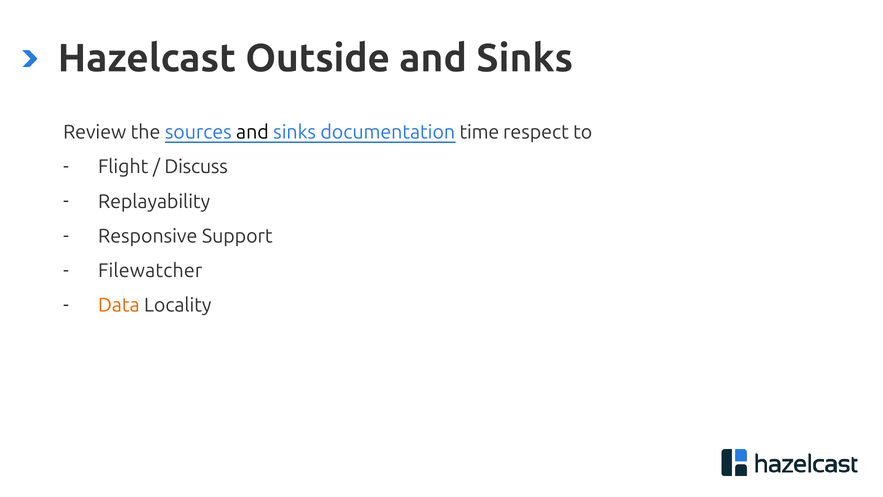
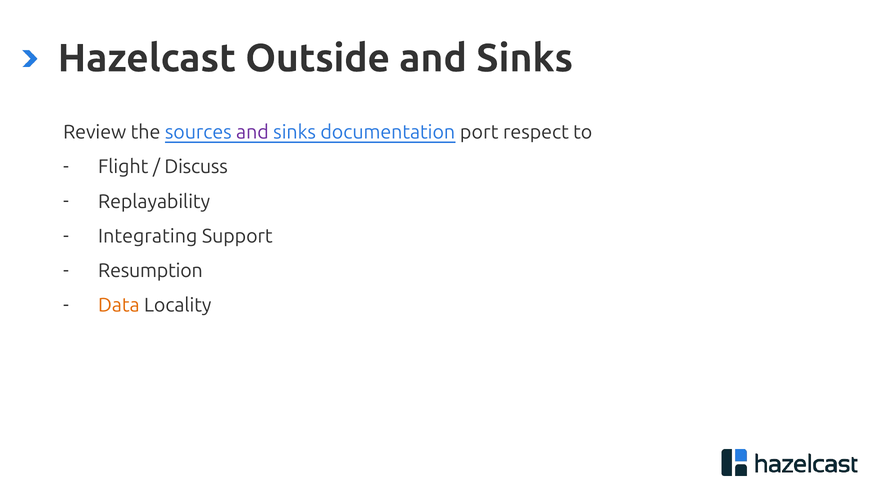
and colour: black -> purple (252, 132)
time: time -> port (479, 132)
Responsive: Responsive -> Integrating (148, 236)
Filewatcher: Filewatcher -> Resumption (150, 271)
